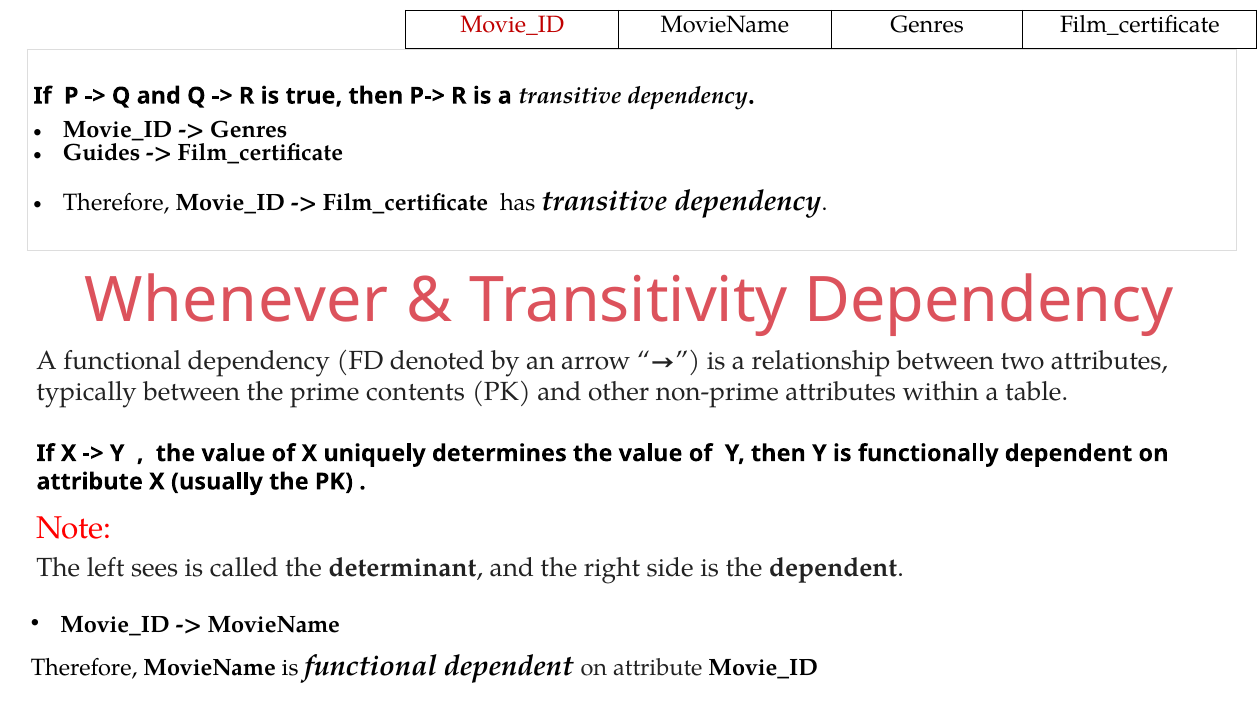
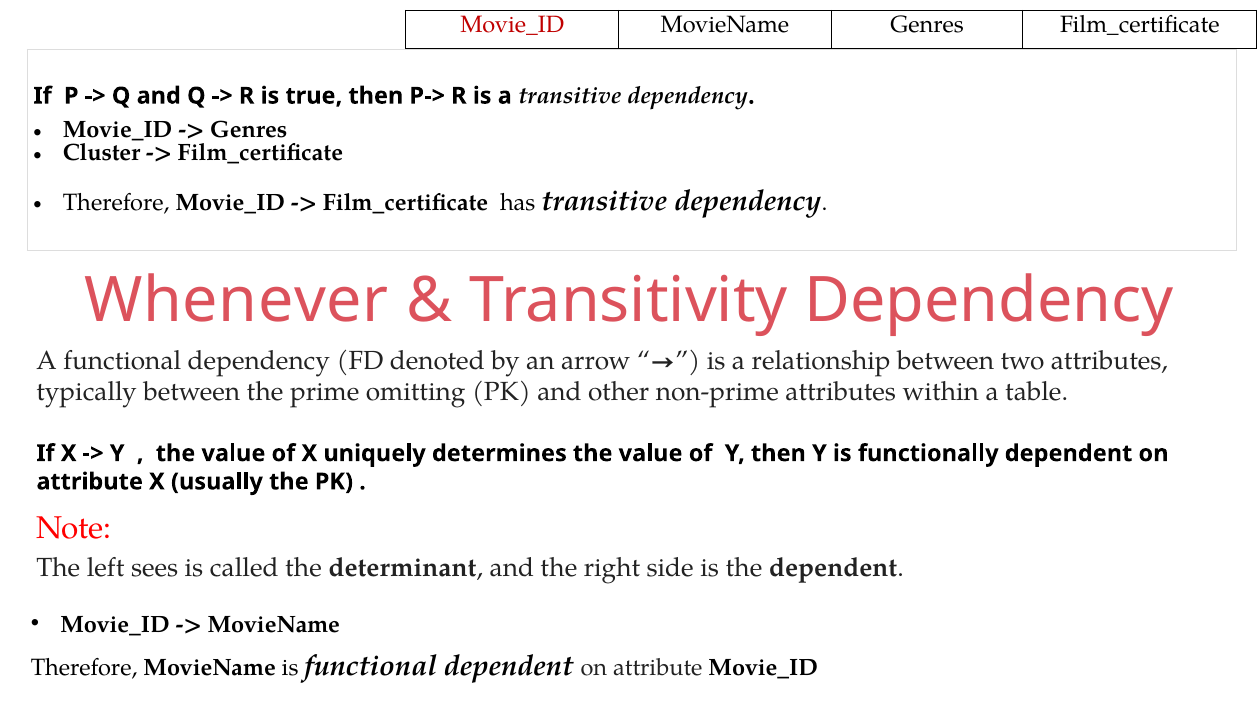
Guides: Guides -> Cluster (102, 153)
contents: contents -> omitting (416, 392)
